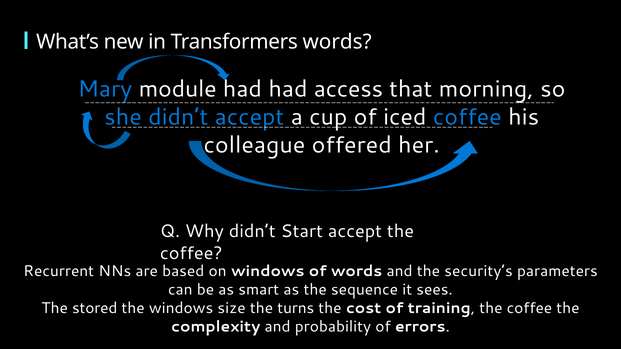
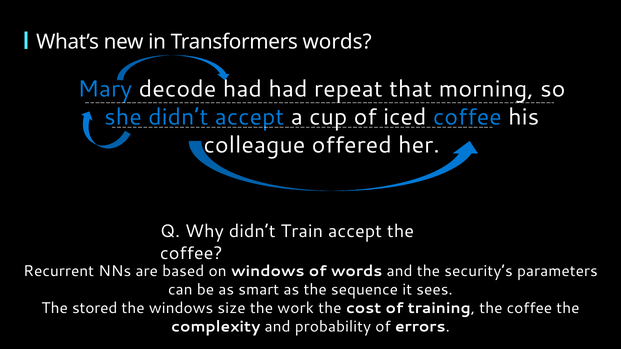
module: module -> decode (178, 89)
access: access -> repeat (348, 89)
Start: Start -> Train (302, 232)
turns: turns -> work (296, 308)
